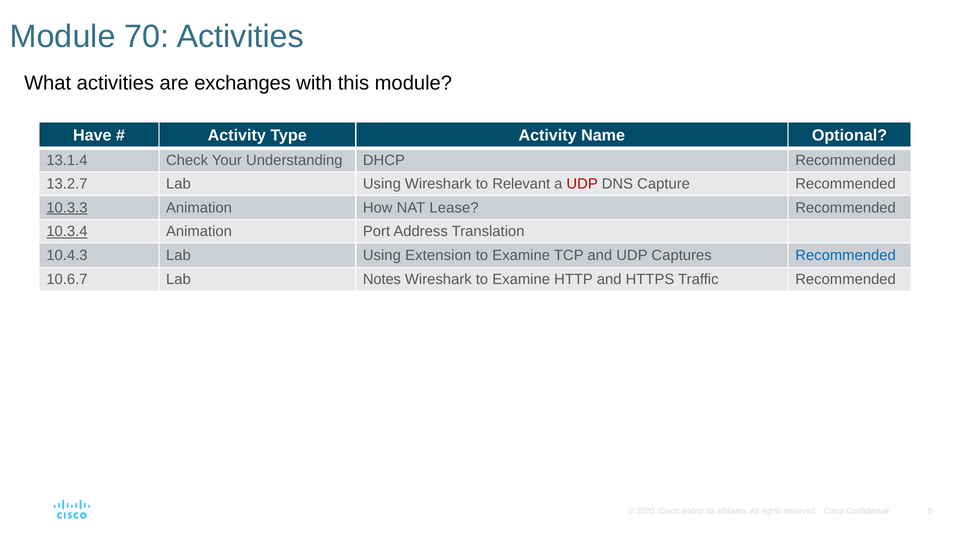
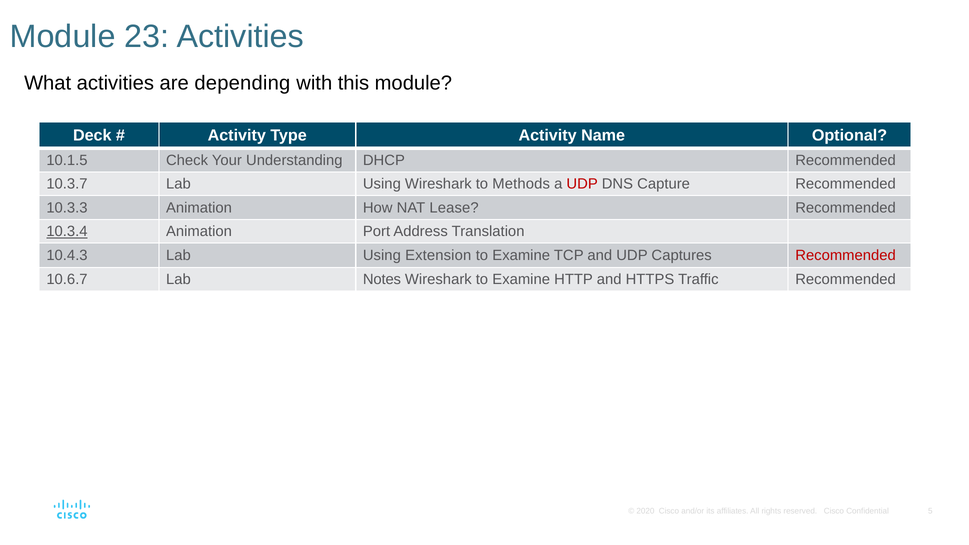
70: 70 -> 23 (147, 37)
exchanges: exchanges -> depending (242, 83)
Have: Have -> Deck (92, 135)
13.1.4: 13.1.4 -> 10.1.5 (67, 160)
13.2.7: 13.2.7 -> 10.3.7 (67, 184)
Relevant: Relevant -> Methods (521, 184)
10.3.3 underline: present -> none (67, 208)
Recommended colour: blue -> red (846, 256)
